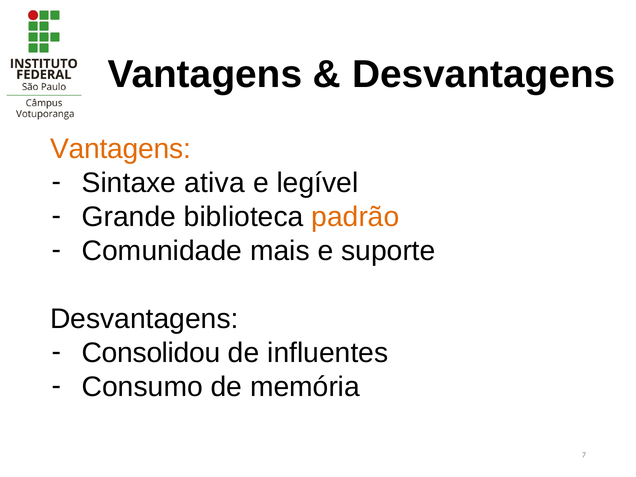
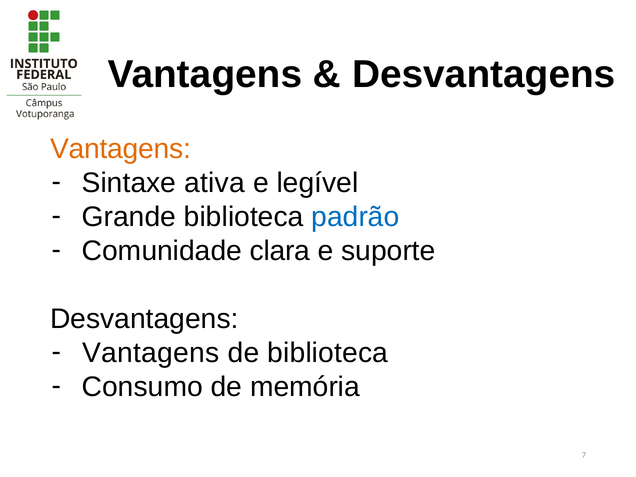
padrão colour: orange -> blue (355, 217)
mais: mais -> clara (280, 251)
Consolidou: Consolidou -> Vantagens (151, 353)
de influentes: influentes -> biblioteca (328, 353)
